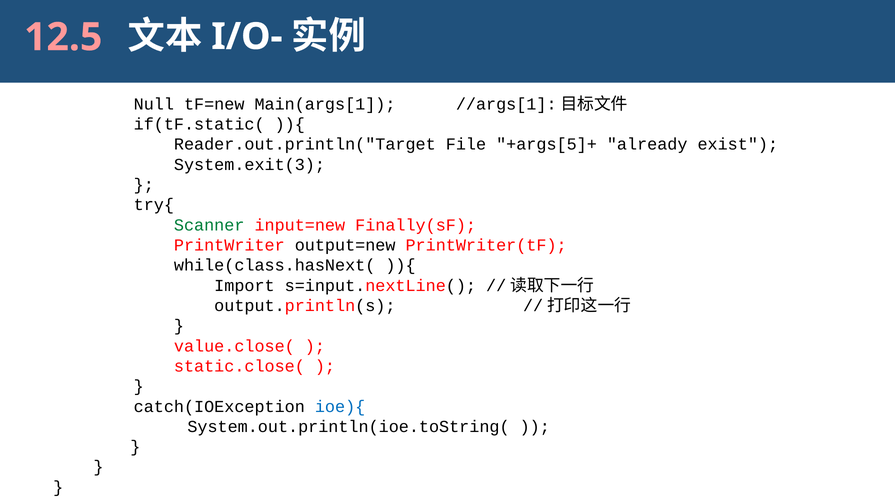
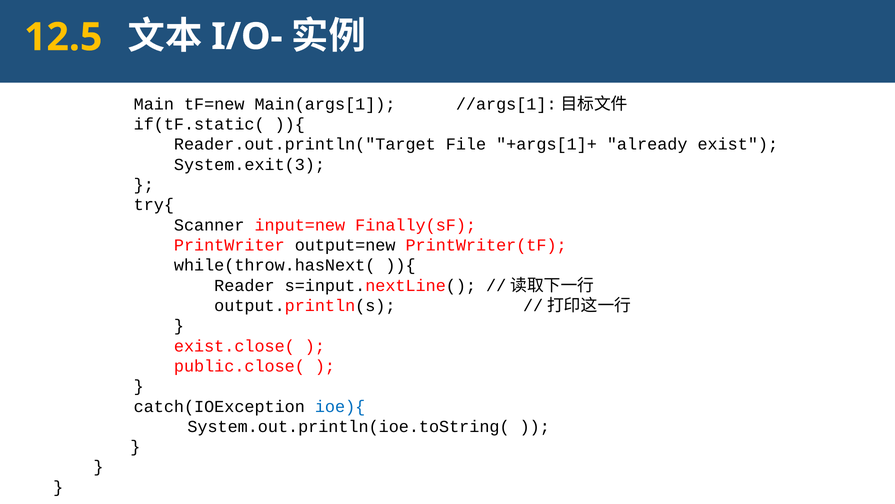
12.5 colour: pink -> yellow (63, 37)
Null: Null -> Main (154, 104)
+args[5]+: +args[5]+ -> +args[1]+ (547, 144)
Scanner colour: green -> black (209, 225)
while(class.hasNext(: while(class.hasNext( -> while(throw.hasNext( (275, 265)
Import: Import -> Reader (244, 285)
value.close(: value.close( -> exist.close( (234, 346)
static.close(: static.close( -> public.close( (239, 366)
